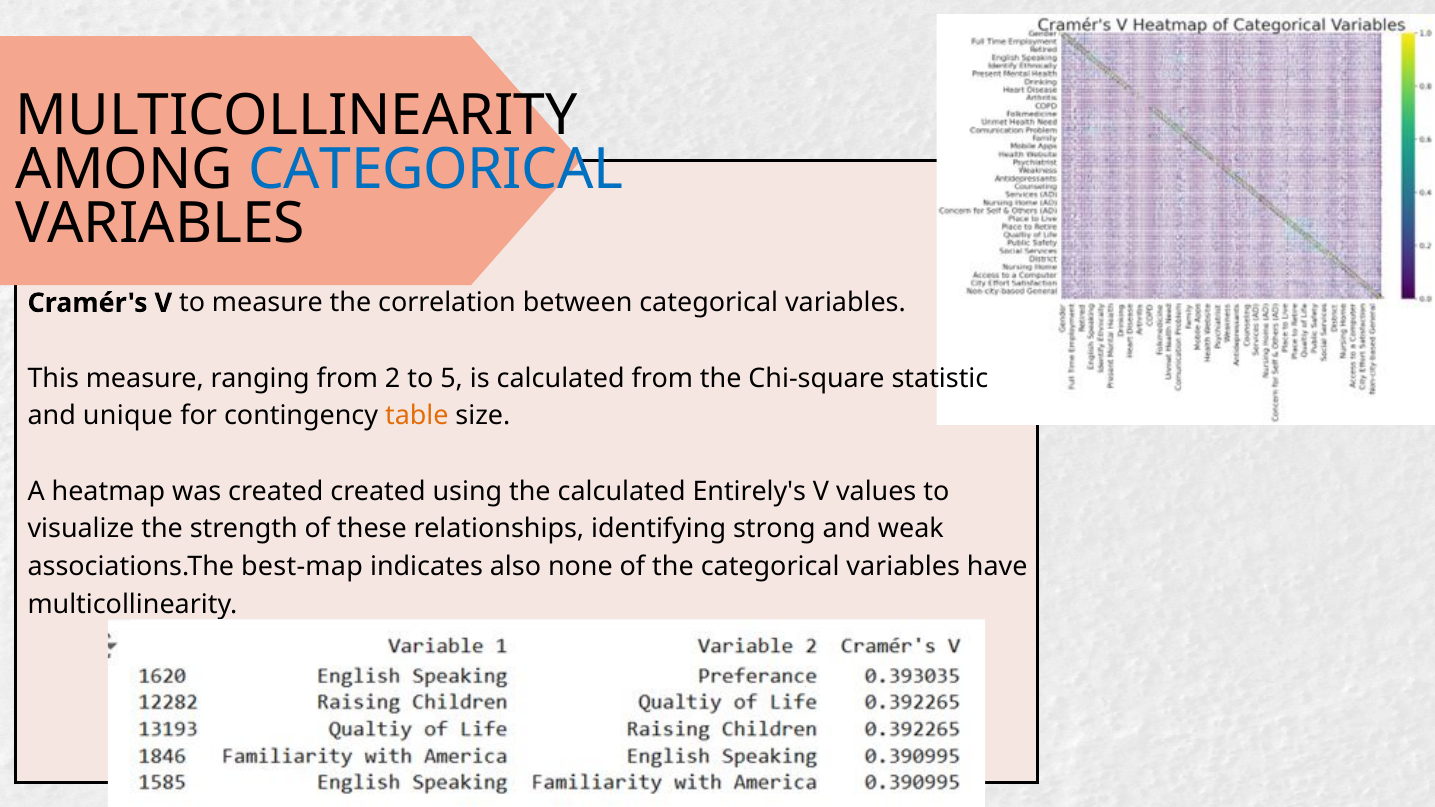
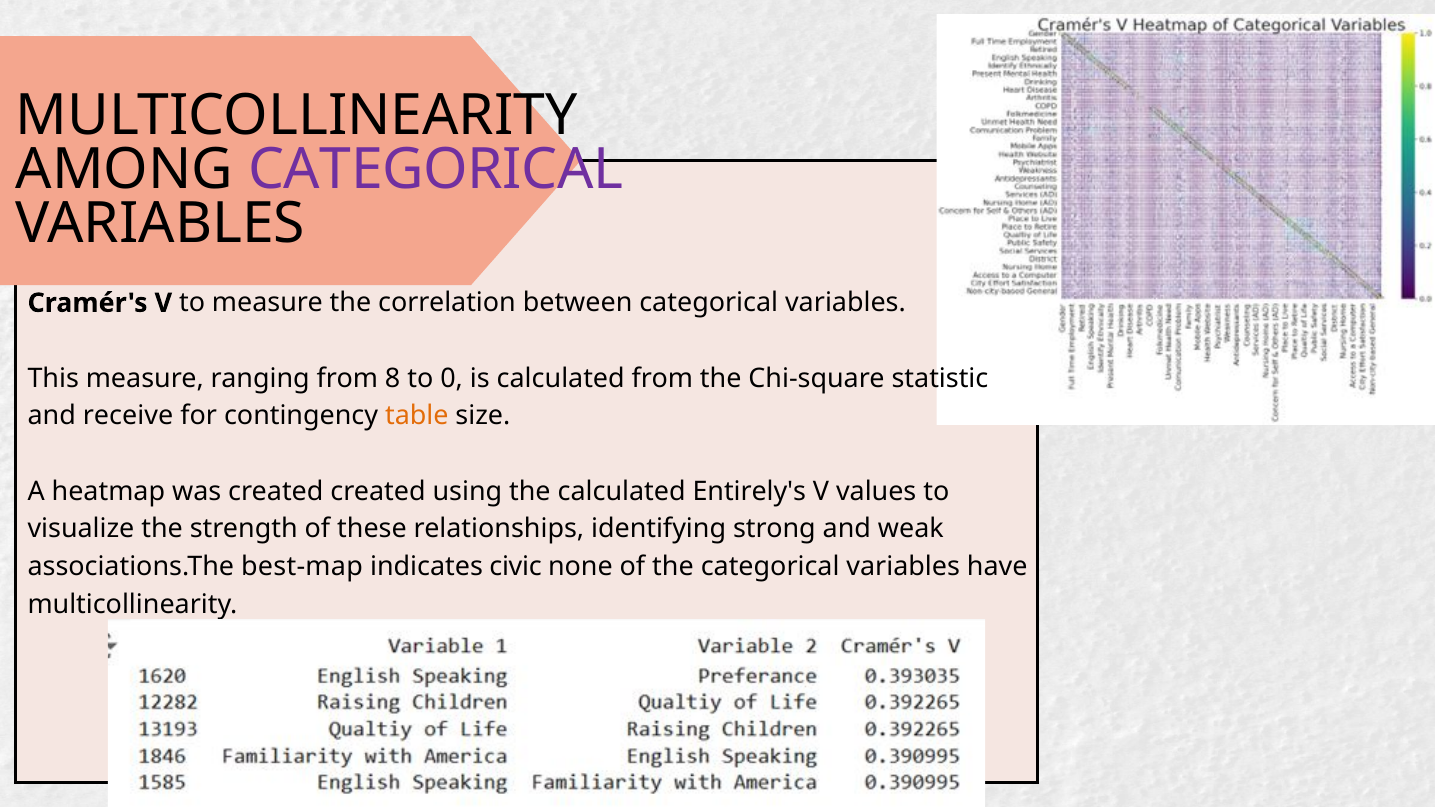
CATEGORICAL colour: blue -> purple (436, 170)
2: 2 -> 8 (393, 378)
5: 5 -> 0 (452, 378)
unique: unique -> receive (128, 416)
also: also -> civic (516, 567)
